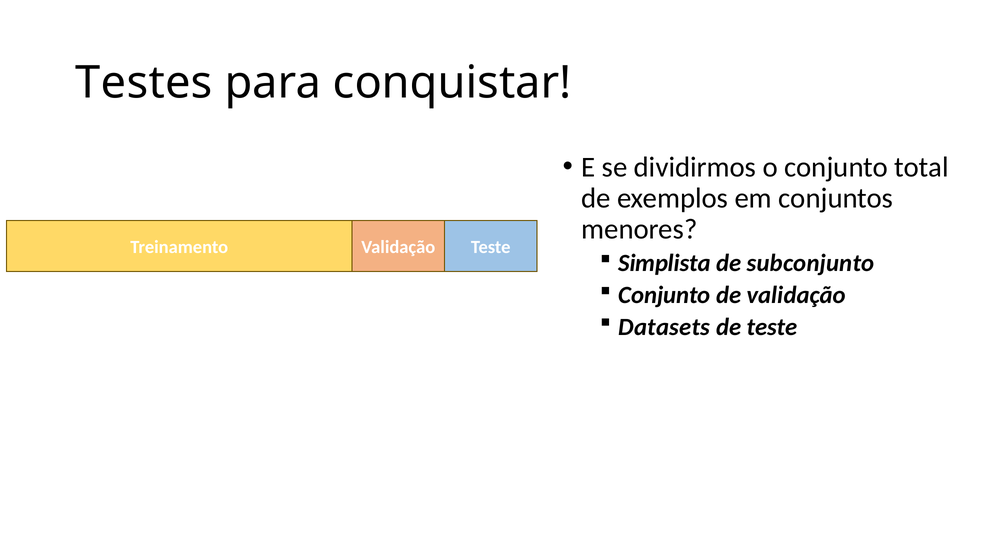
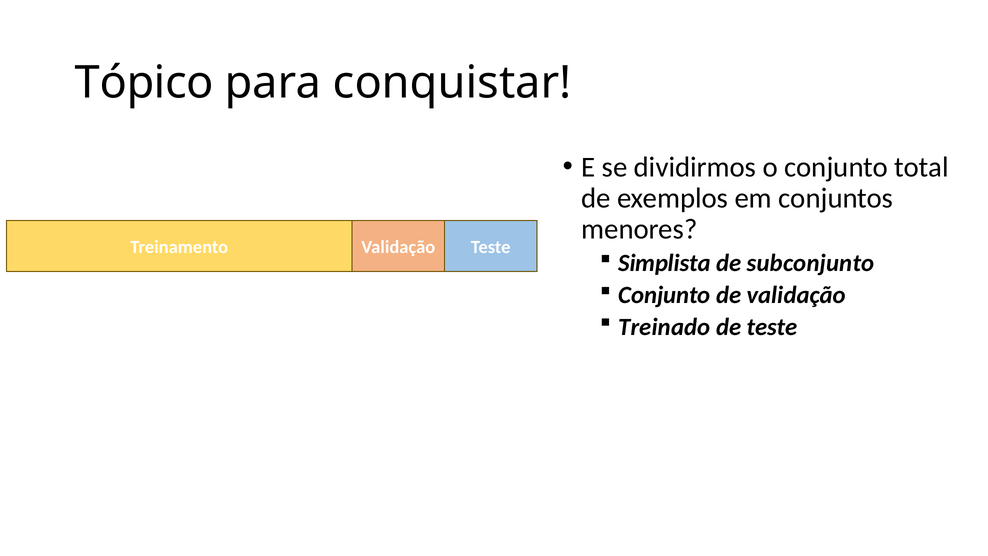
Testes: Testes -> Tópico (144, 83)
Datasets: Datasets -> Treinado (664, 327)
